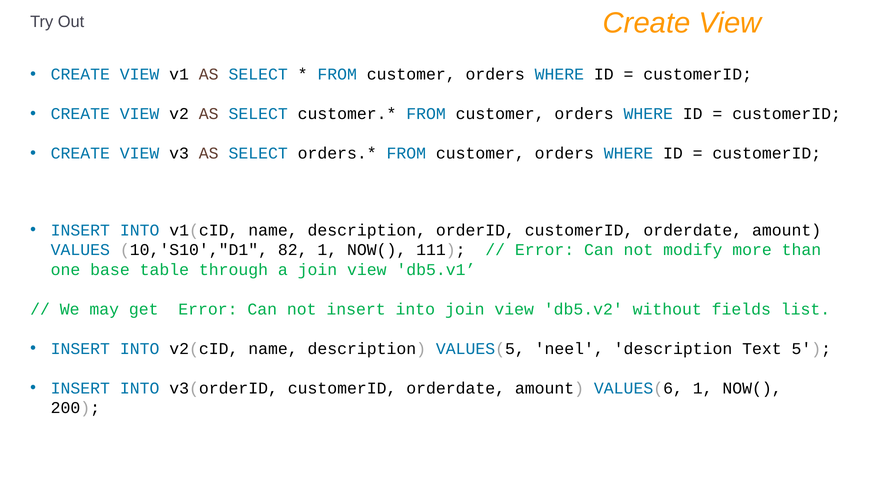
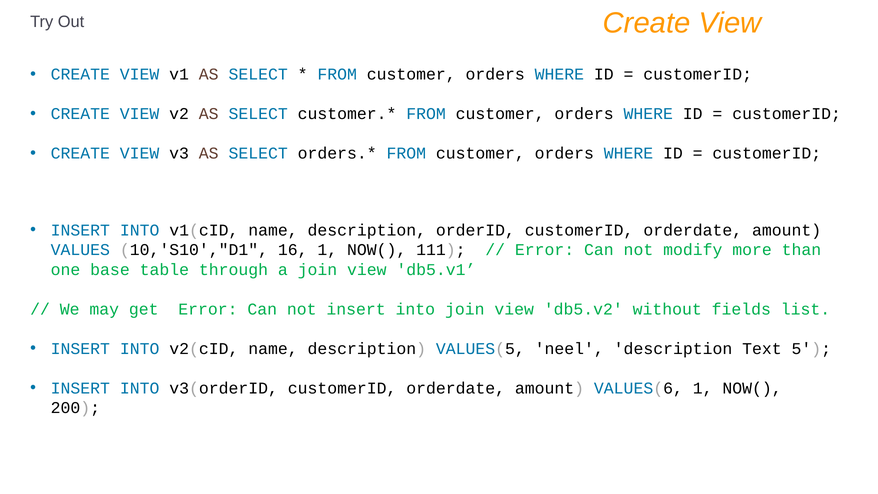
82: 82 -> 16 (293, 250)
